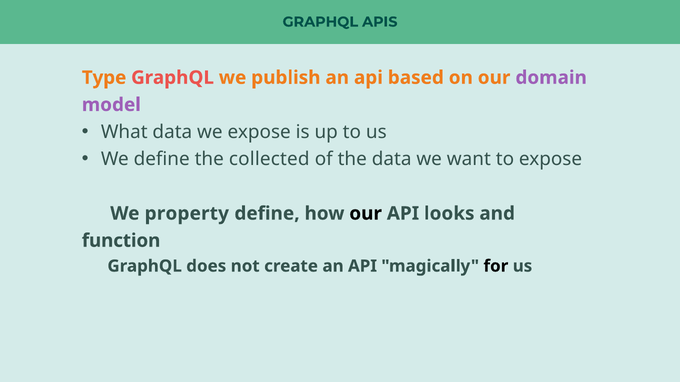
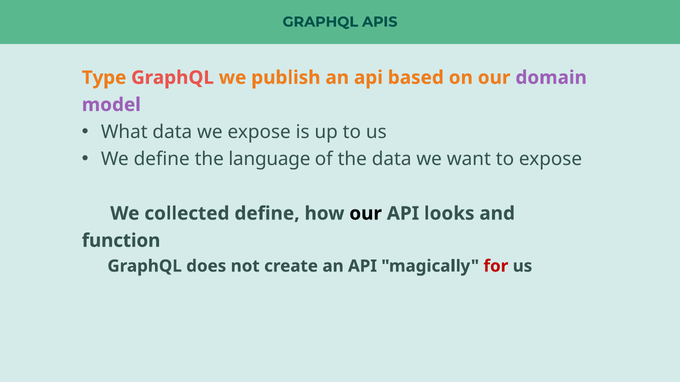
collected: collected -> language (269, 159)
property: property -> collected (187, 214)
for colour: black -> red (496, 266)
